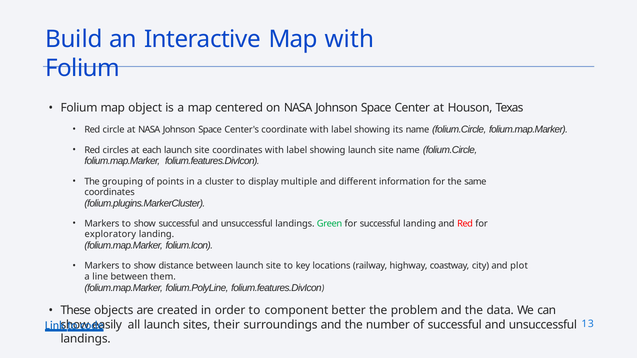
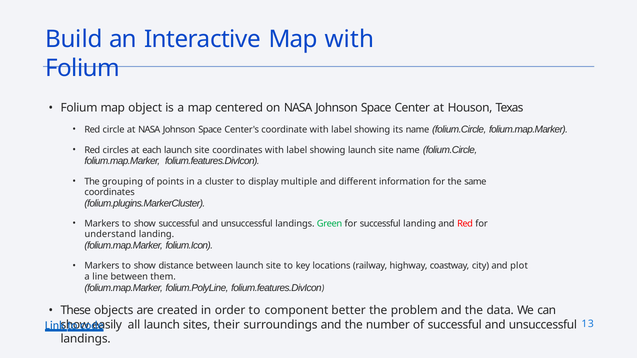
exploratory: exploratory -> understand (110, 234)
